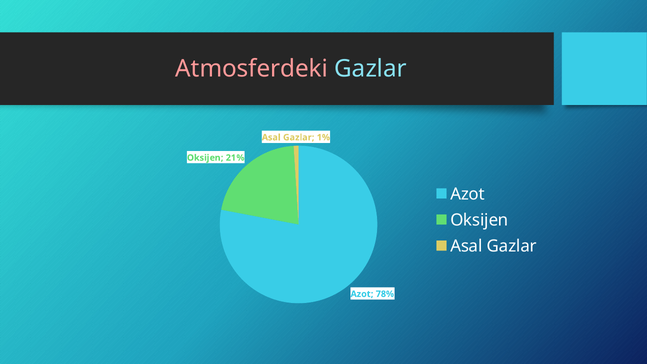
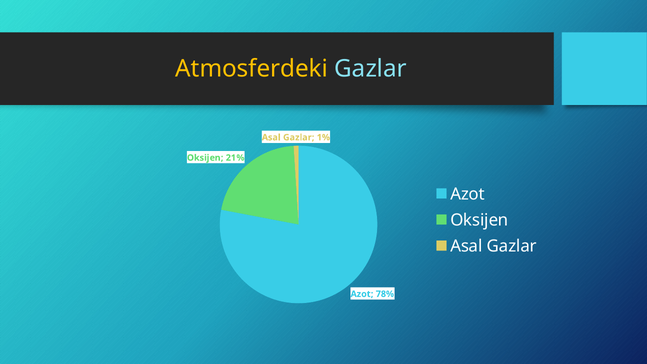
Atmosferdeki colour: pink -> yellow (252, 68)
